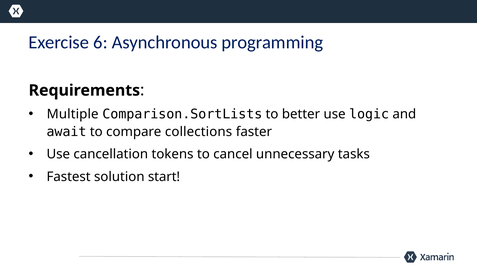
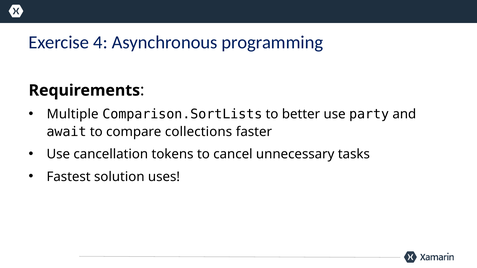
6: 6 -> 4 (100, 42)
logic: logic -> party (369, 114)
start: start -> uses (164, 177)
